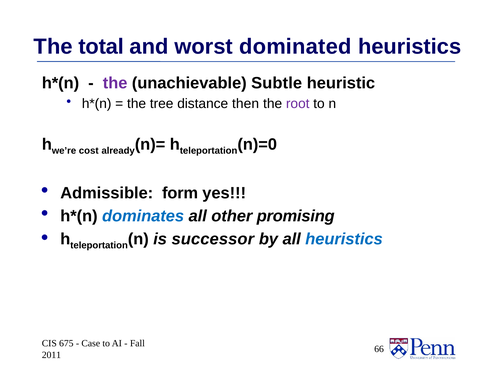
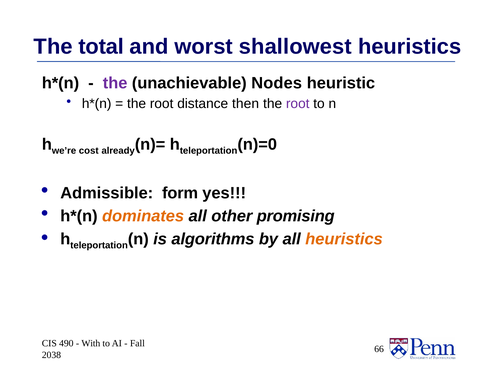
dominated: dominated -> shallowest (295, 47)
Subtle: Subtle -> Nodes (277, 83)
tree: tree -> root (162, 104)
dominates colour: blue -> orange (143, 216)
successor: successor -> algorithms (213, 239)
heuristics colour: blue -> orange (344, 239)
675: 675 -> 490 (66, 343)
Case: Case -> With (91, 343)
2011: 2011 -> 2038 (51, 355)
